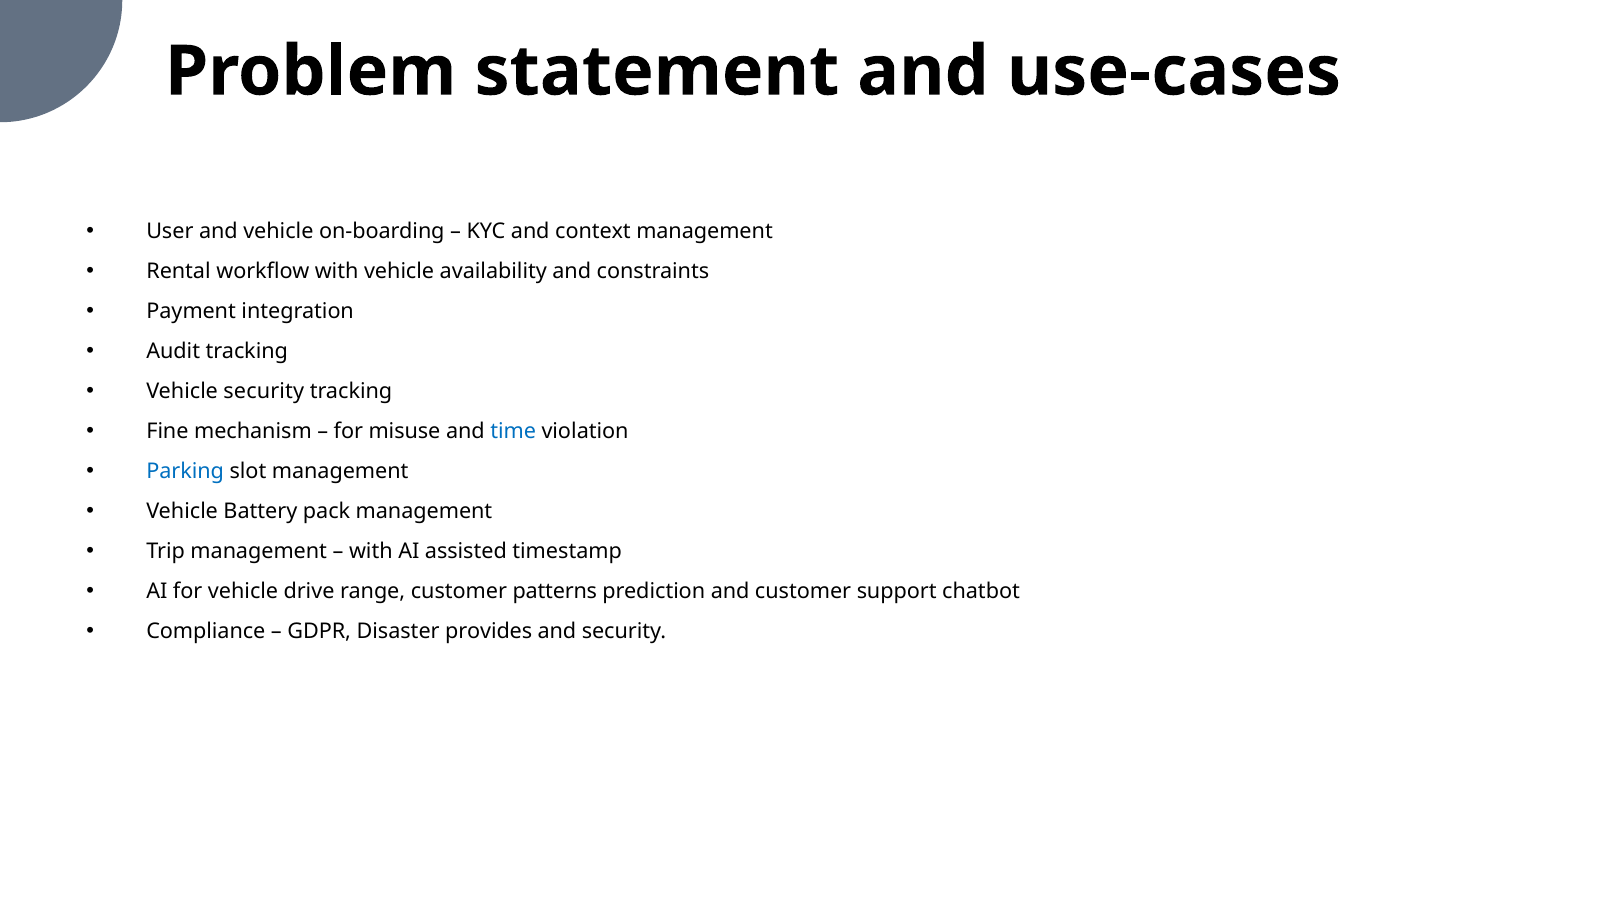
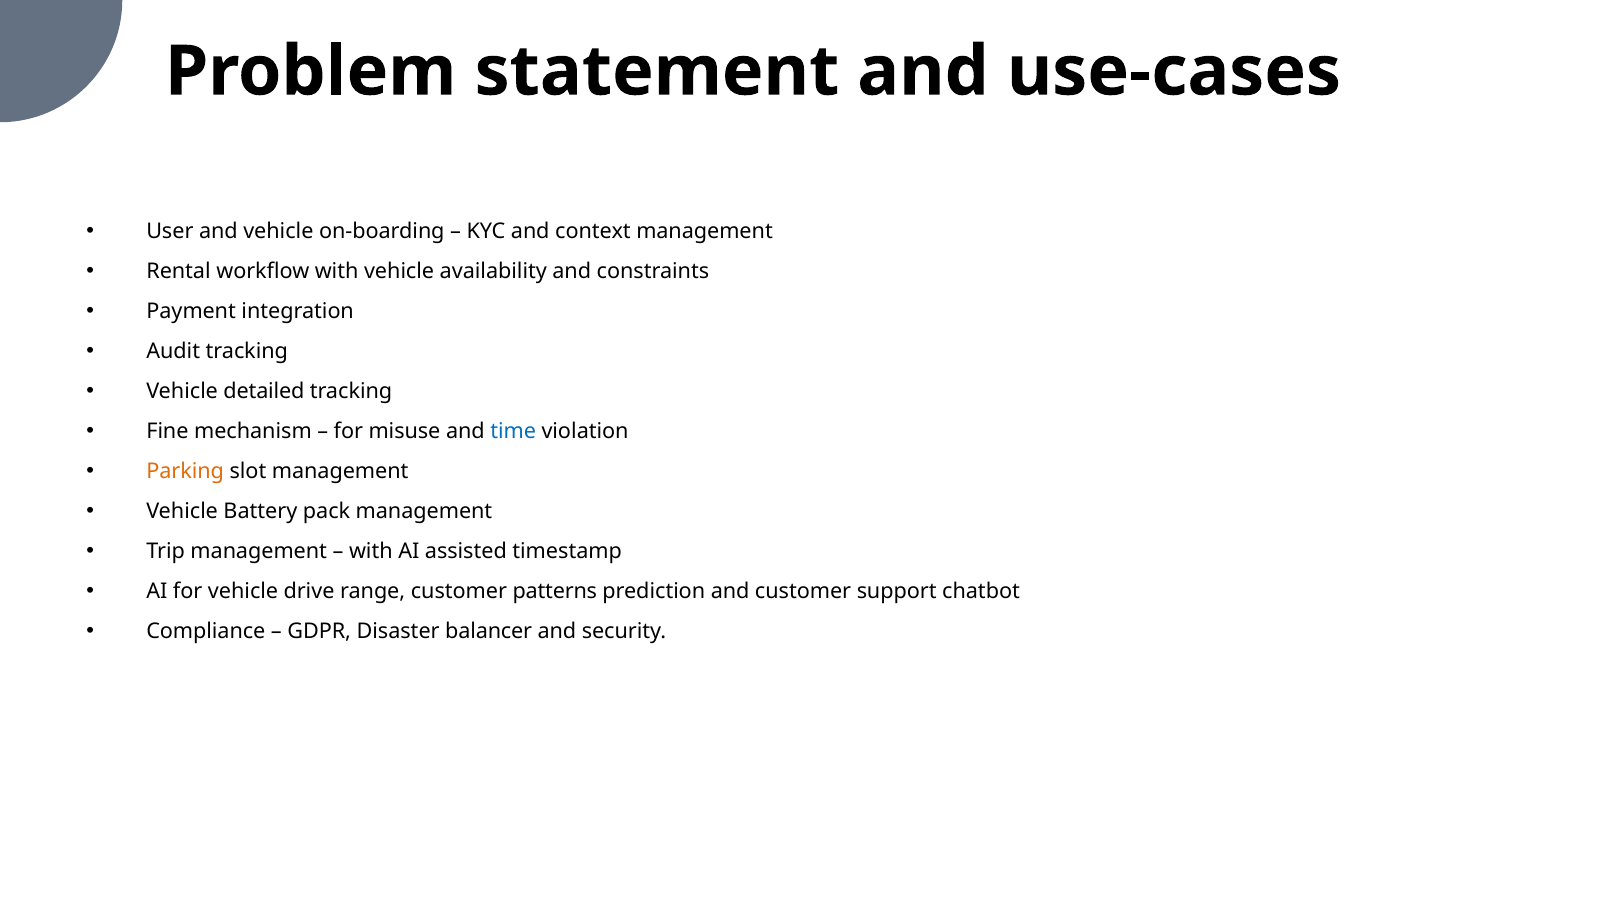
Vehicle security: security -> detailed (264, 392)
Parking colour: blue -> orange (185, 472)
provides: provides -> balancer (489, 632)
